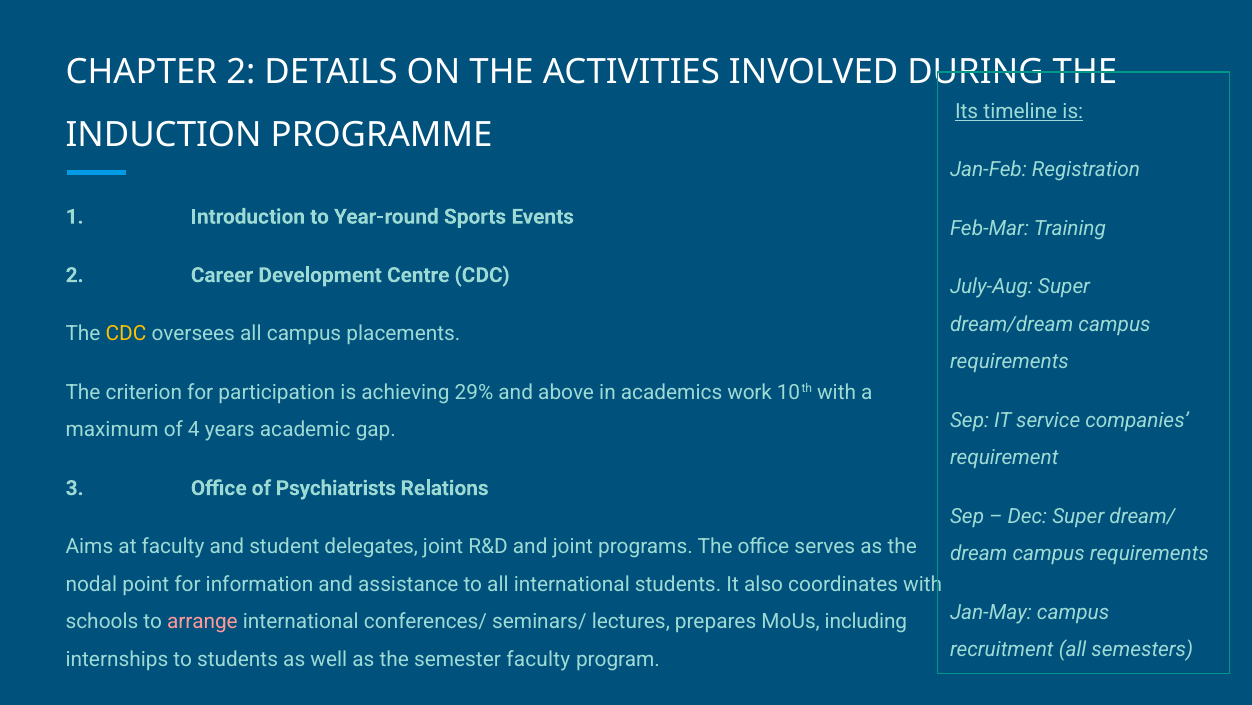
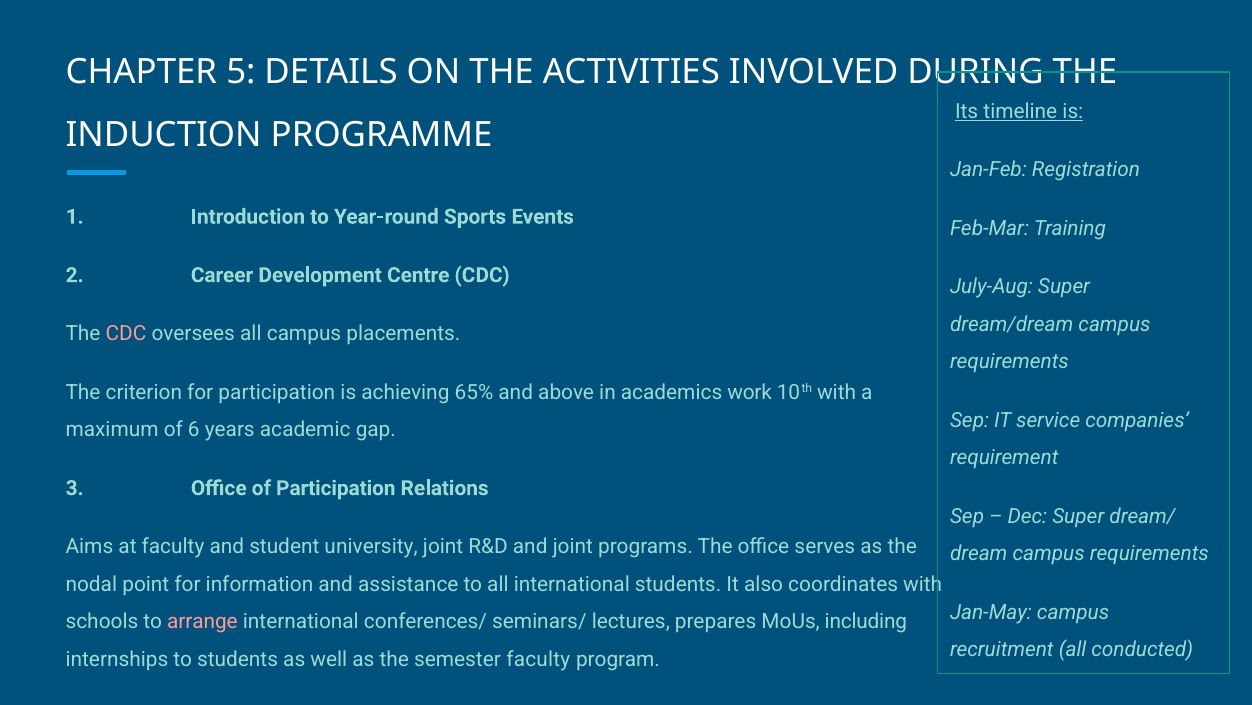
CHAPTER 2: 2 -> 5 (241, 72)
CDC colour: yellow -> pink (126, 333)
29%: 29% -> 65% (474, 392)
4: 4 -> 6 (194, 429)
of Psychiatrists: Psychiatrists -> Participation (336, 488)
delegates: delegates -> university (371, 546)
semesters: semesters -> conducted (1142, 649)
